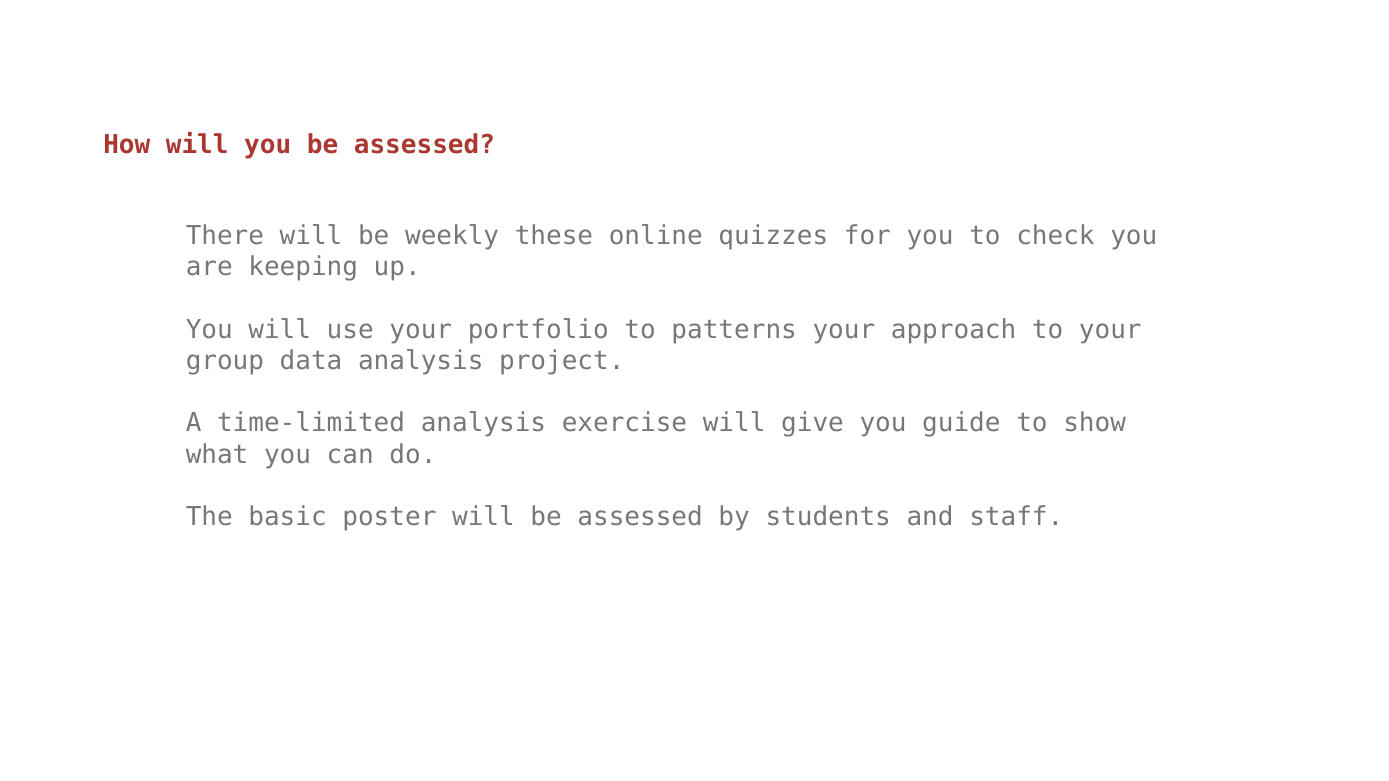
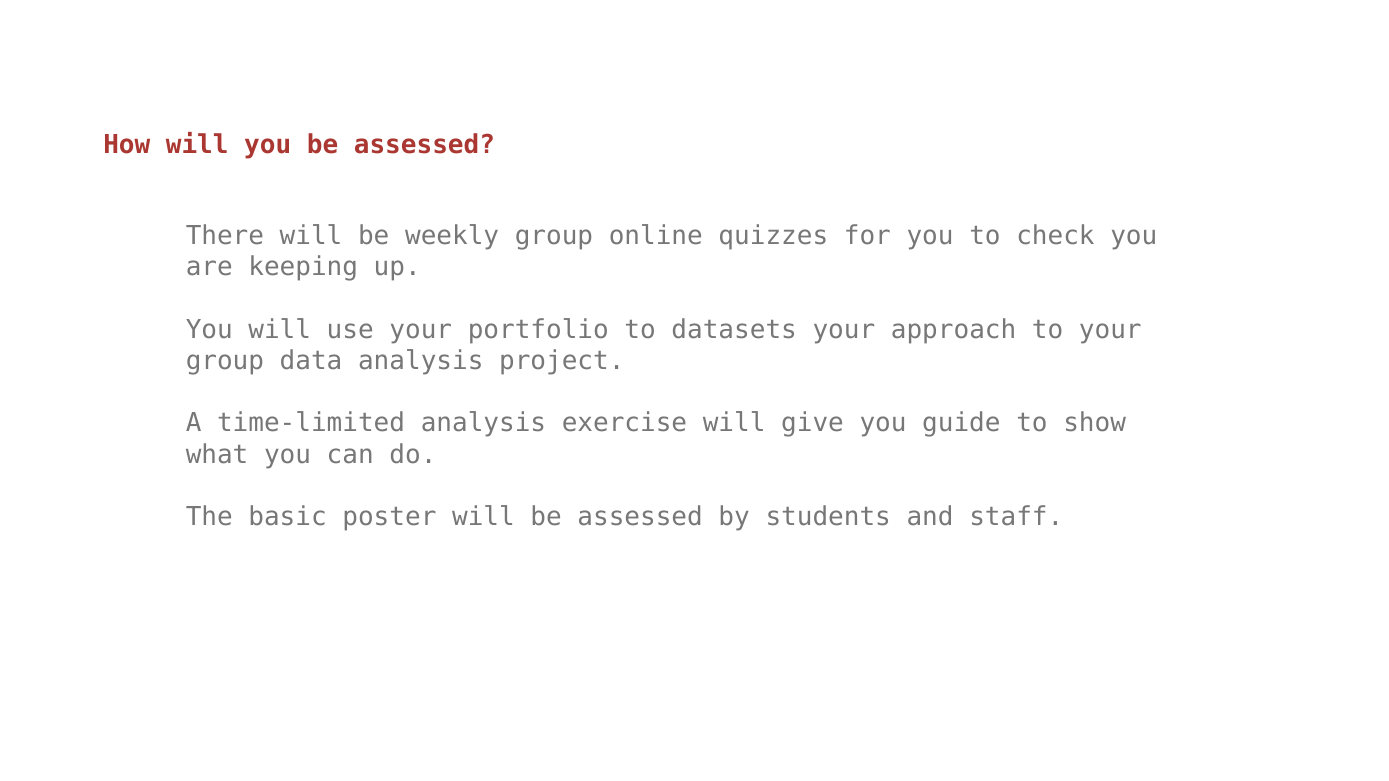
weekly these: these -> group (554, 236)
patterns: patterns -> datasets (734, 330)
